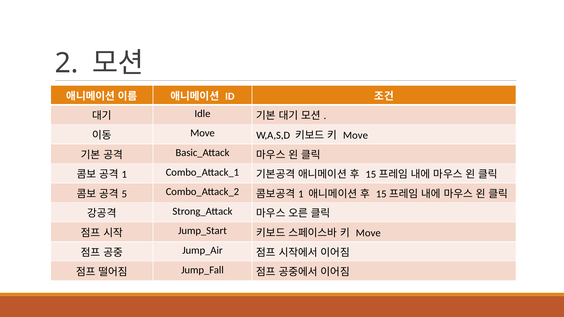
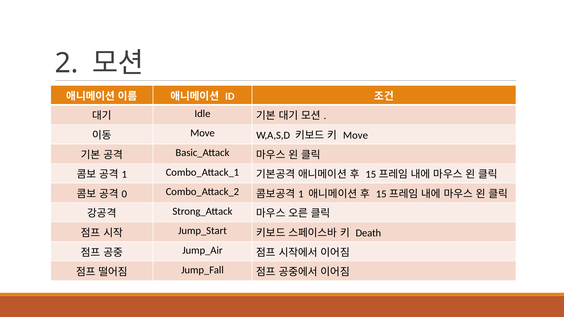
5: 5 -> 0 (124, 194)
Move: Move -> Death (368, 233)
